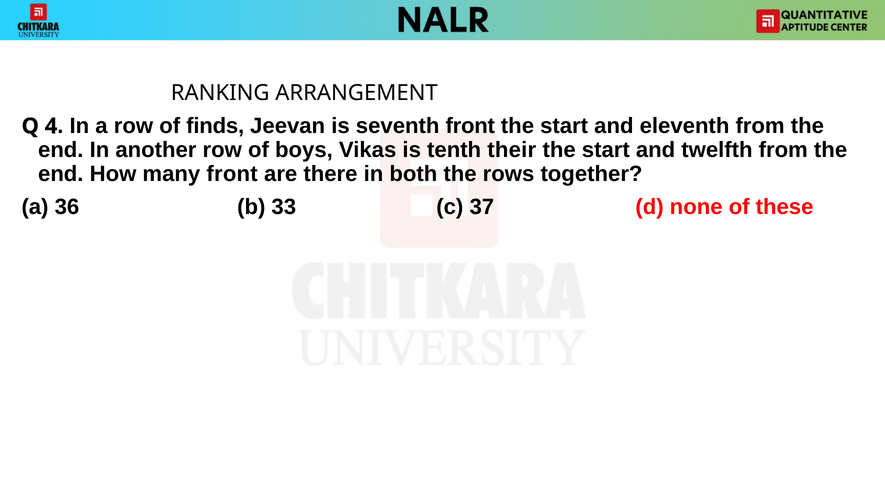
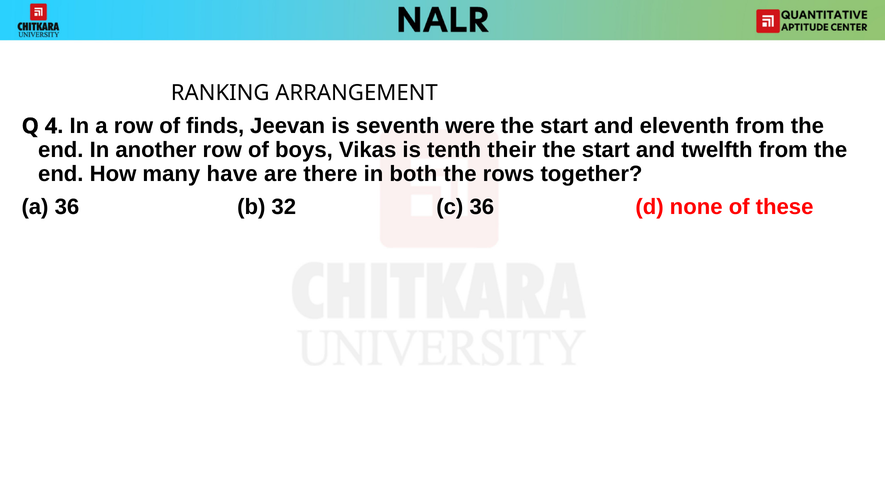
seventh front: front -> were (470, 126)
many front: front -> have (232, 174)
33: 33 -> 32 (284, 207)
c 37: 37 -> 36 (482, 207)
